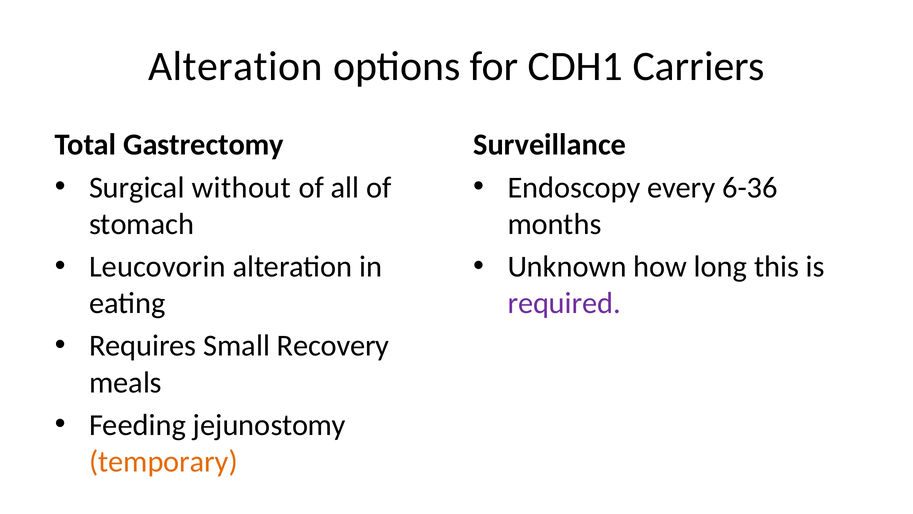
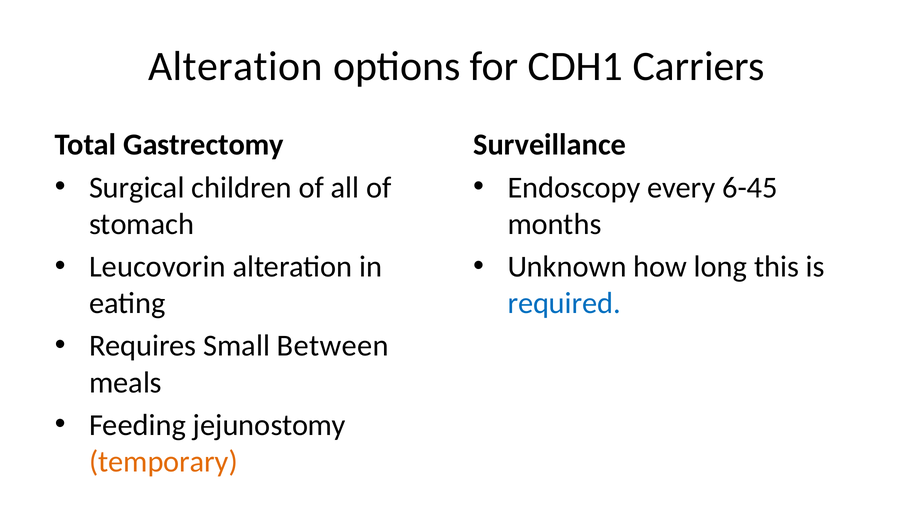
without: without -> children (242, 187)
6-36: 6-36 -> 6-45 (750, 187)
required colour: purple -> blue (564, 303)
Recovery: Recovery -> Between (333, 346)
